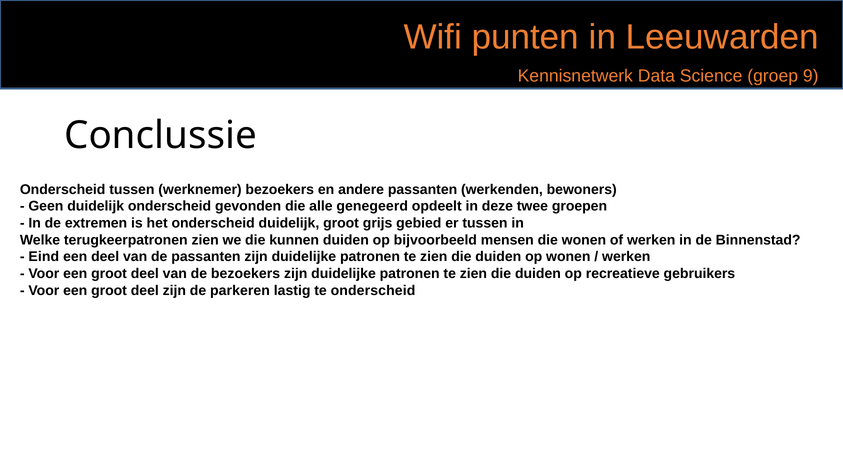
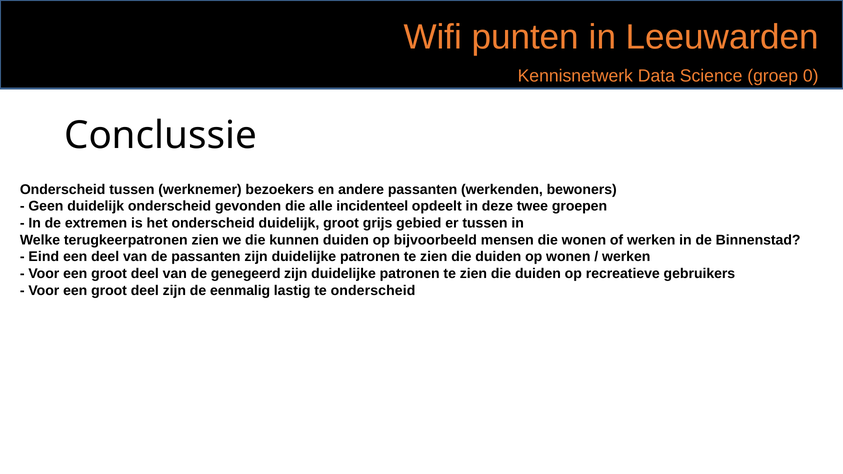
9: 9 -> 0 (811, 76)
genegeerd: genegeerd -> incidenteel (372, 206)
de bezoekers: bezoekers -> genegeerd (246, 274)
parkeren: parkeren -> eenmalig (240, 291)
